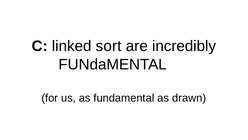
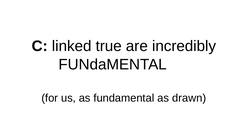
sort: sort -> true (109, 46)
